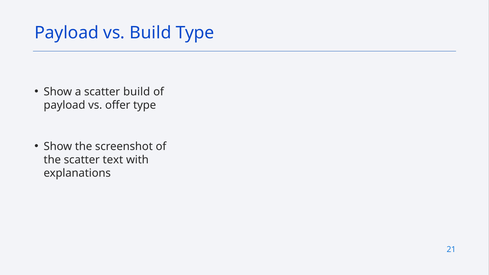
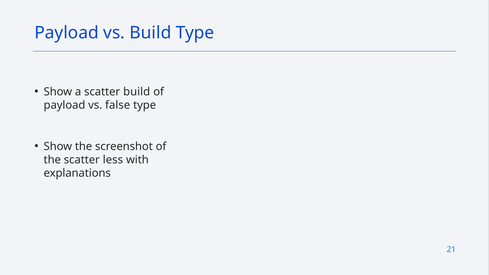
offer: offer -> false (118, 105)
text: text -> less (113, 160)
